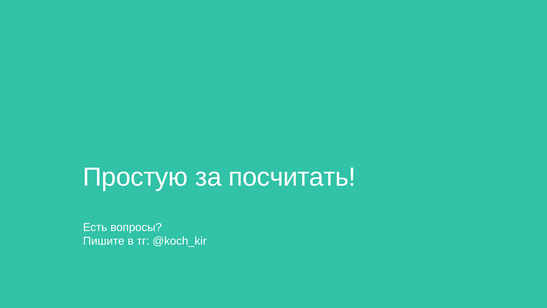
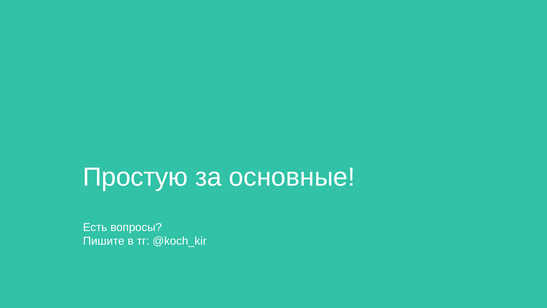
посчитать: посчитать -> основные (292, 177)
